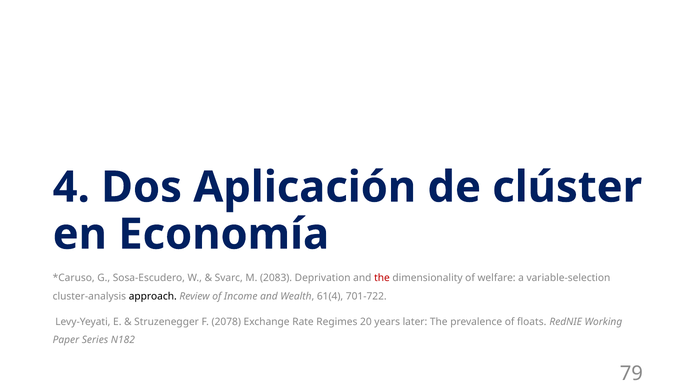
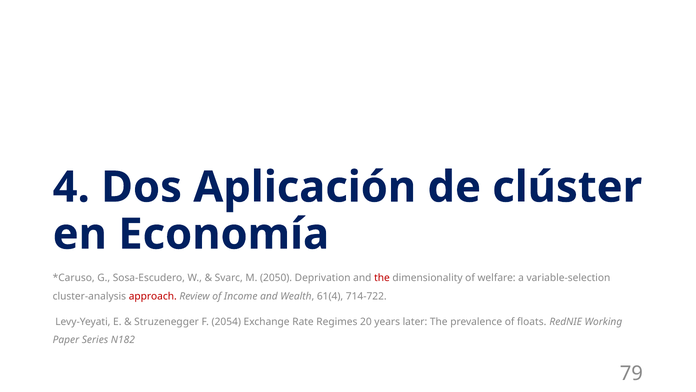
2083: 2083 -> 2050 (276, 277)
approach colour: black -> red (153, 296)
701-722: 701-722 -> 714-722 (366, 296)
2078: 2078 -> 2054 (226, 321)
